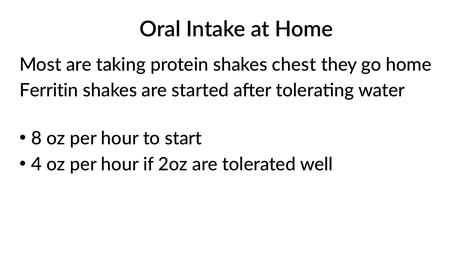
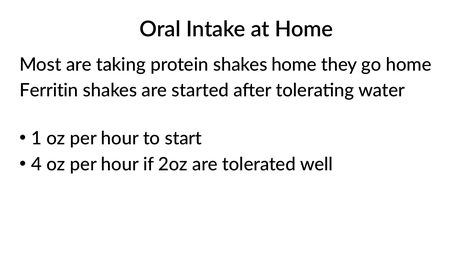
shakes chest: chest -> home (294, 65)
8: 8 -> 1 (37, 138)
